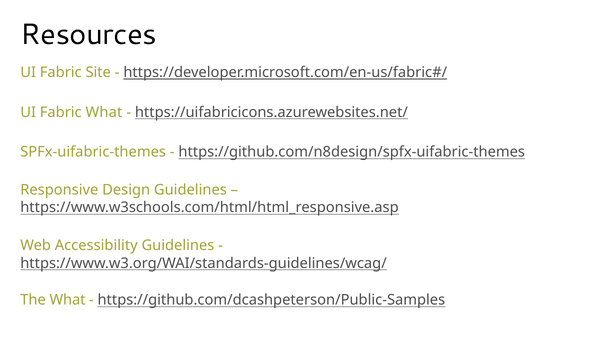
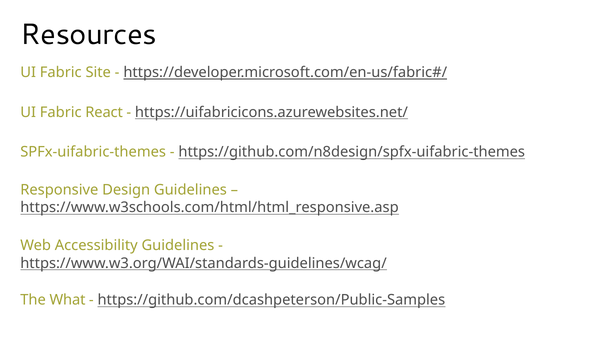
Fabric What: What -> React (104, 112)
